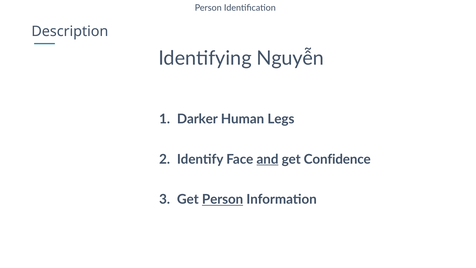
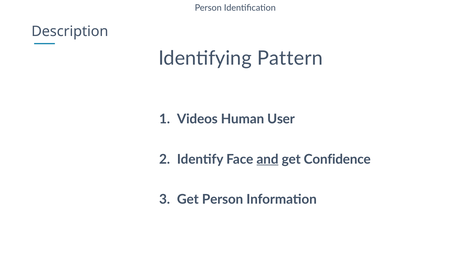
Nguyễn: Nguyễn -> Pattern (290, 58)
Darker: Darker -> Videos (197, 119)
Legs: Legs -> User (281, 119)
Person underline: present -> none (223, 199)
